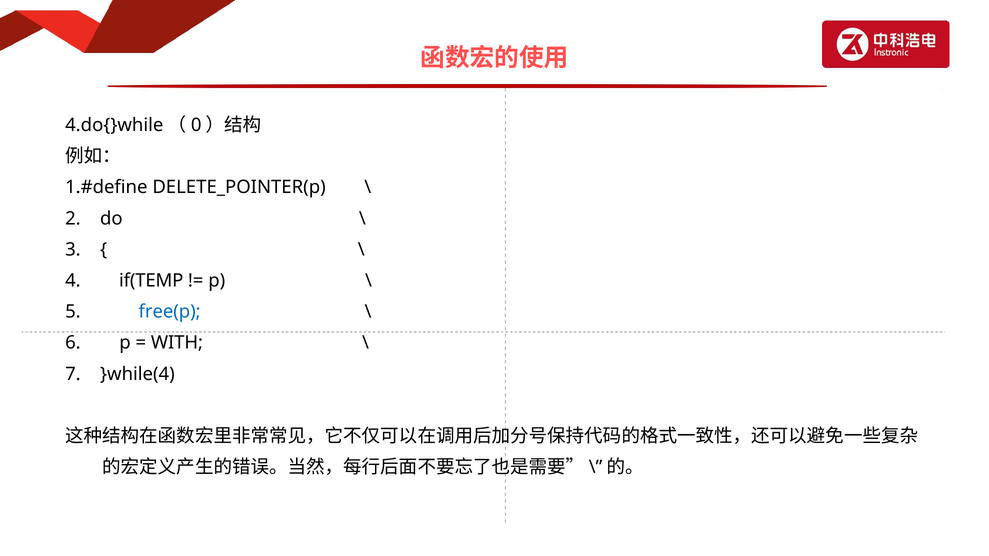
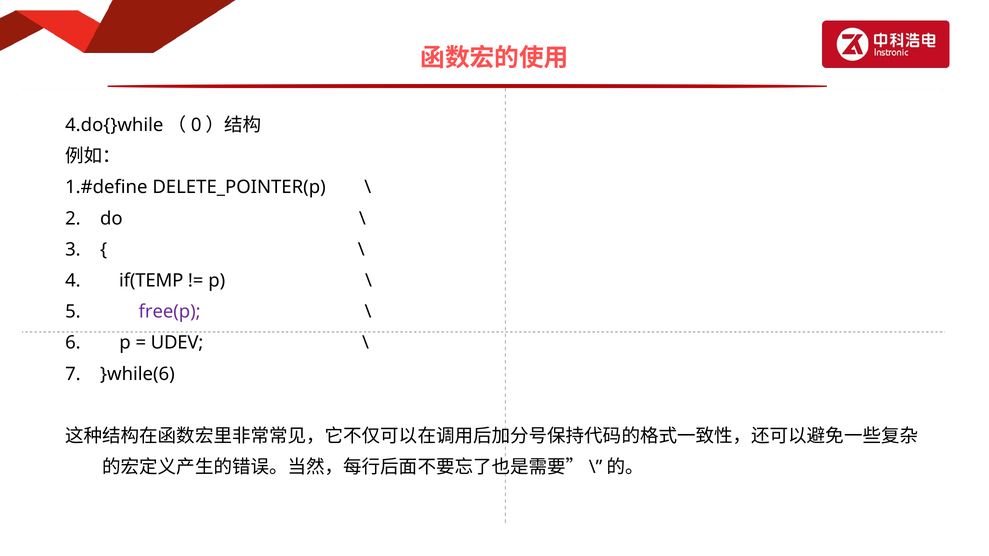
free(p colour: blue -> purple (170, 312)
WITH: WITH -> UDEV (177, 343)
}while(4: }while(4 -> }while(6 (137, 374)
